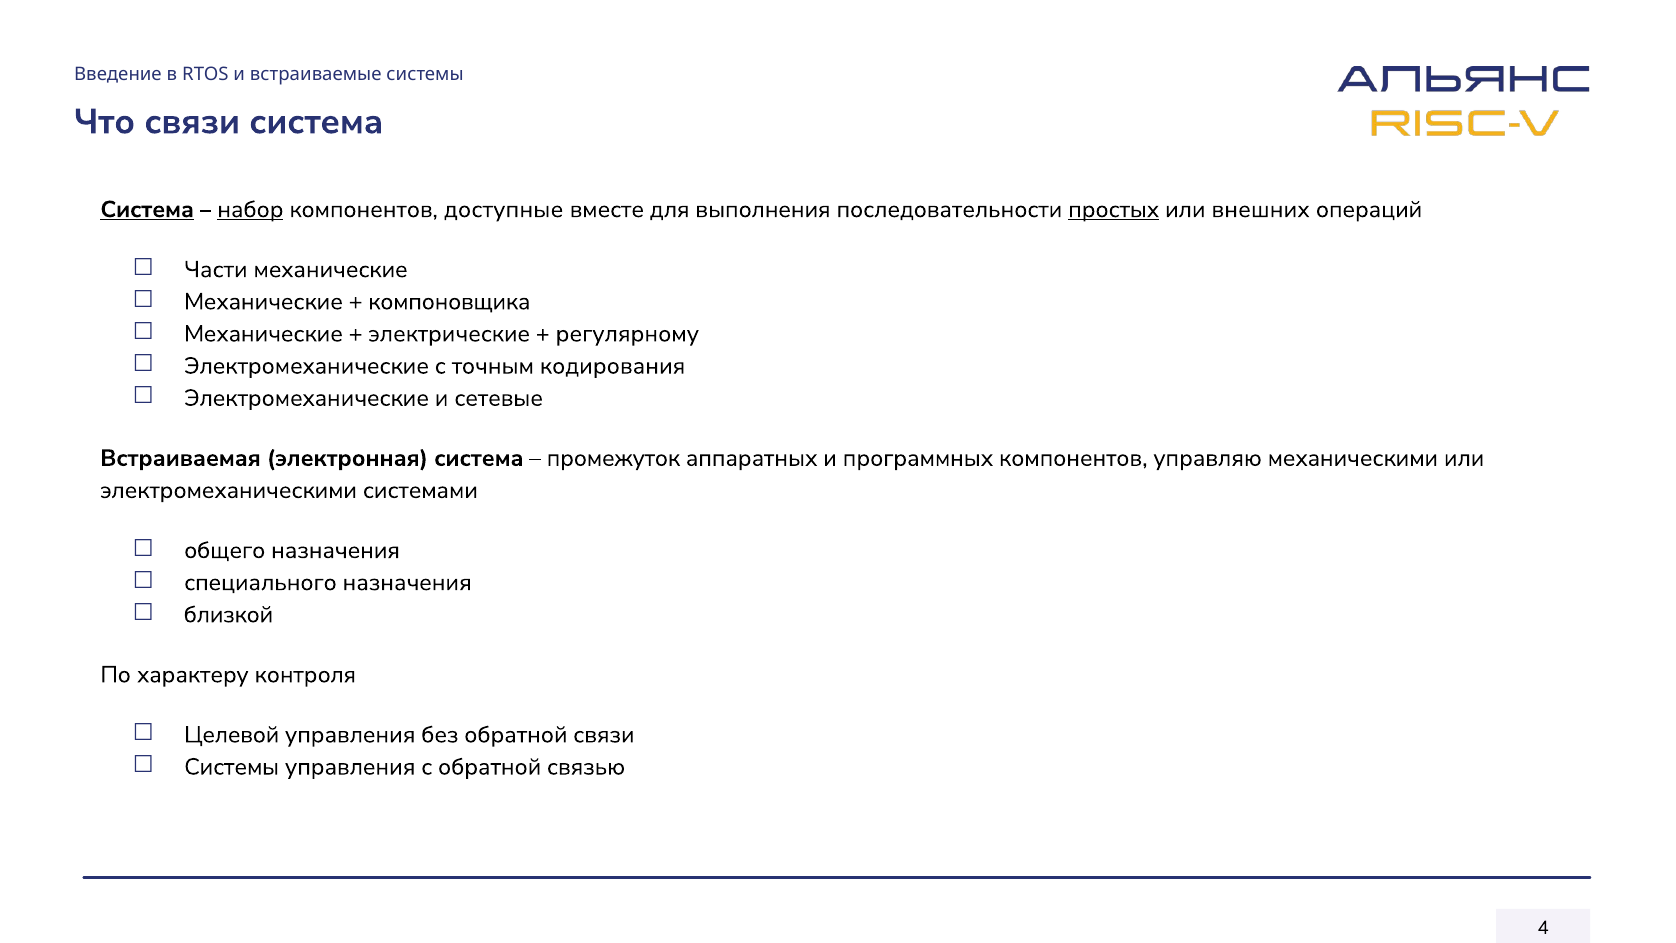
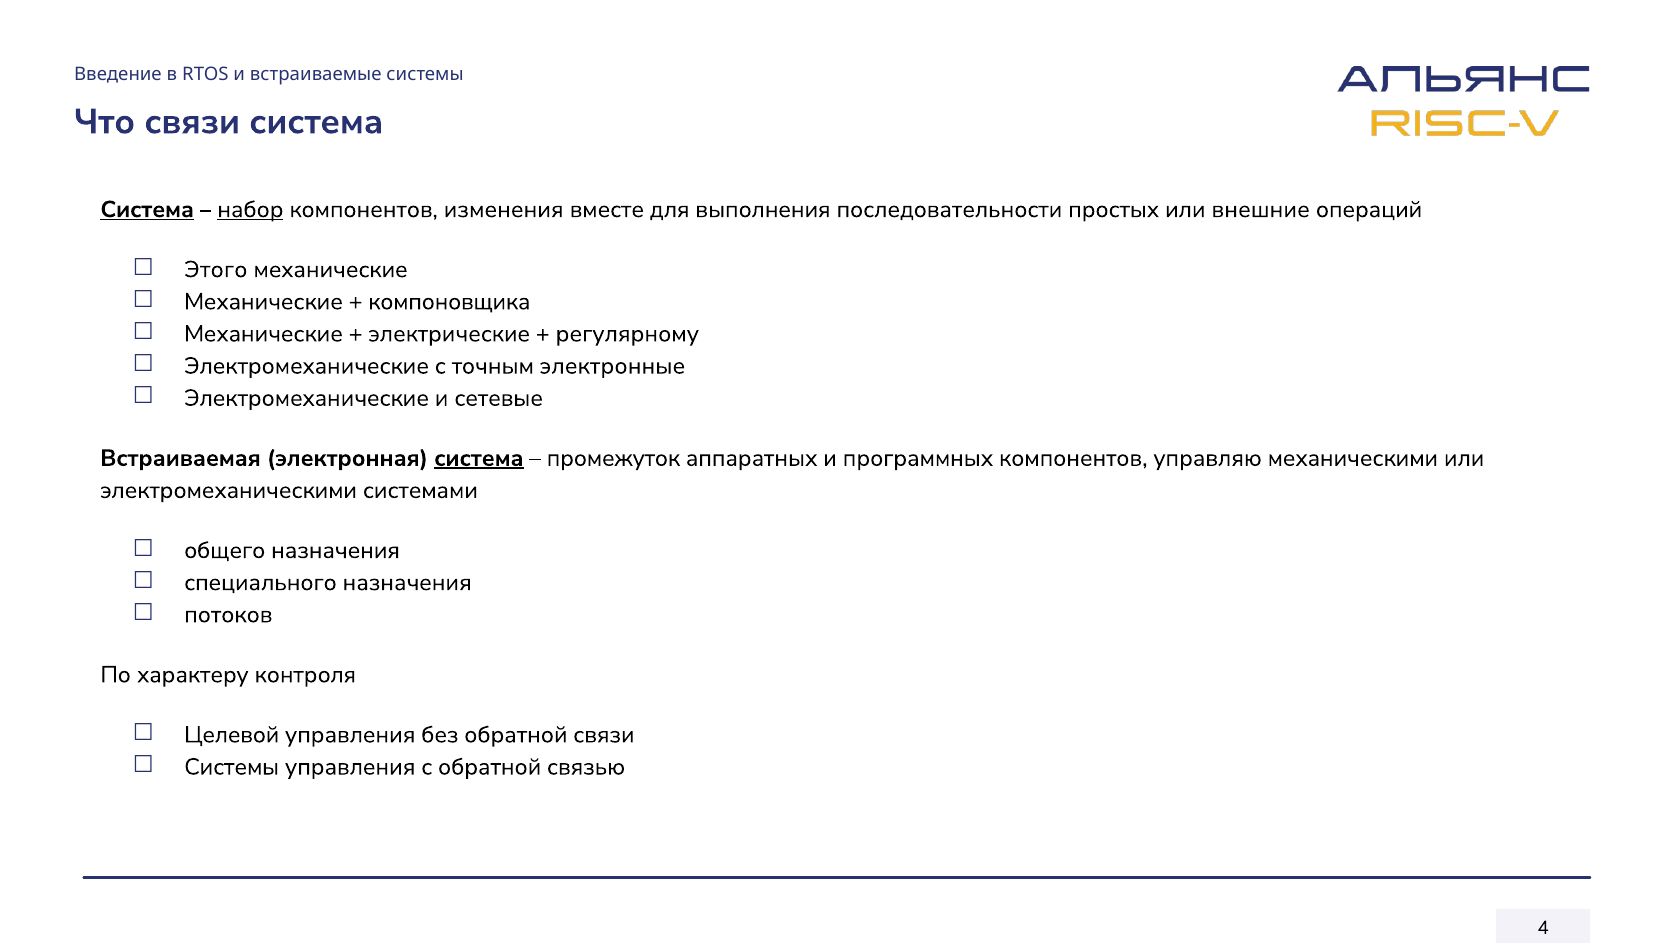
доступные: доступные -> изменения (504, 209)
простых underline: present -> none (1114, 209)
внешних: внешних -> внешние (1261, 209)
Части: Части -> Этого (216, 269)
кодирования: кодирования -> электронные (612, 366)
система underline: none -> present (479, 458)
близкой: близкой -> потоков (228, 614)
